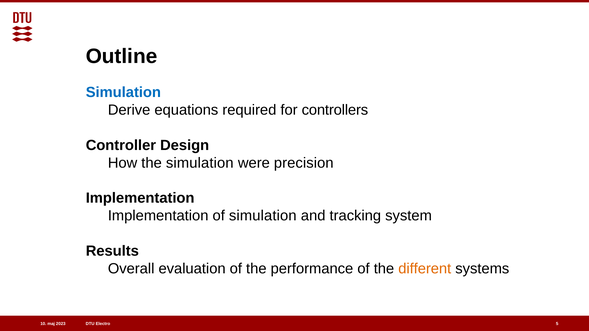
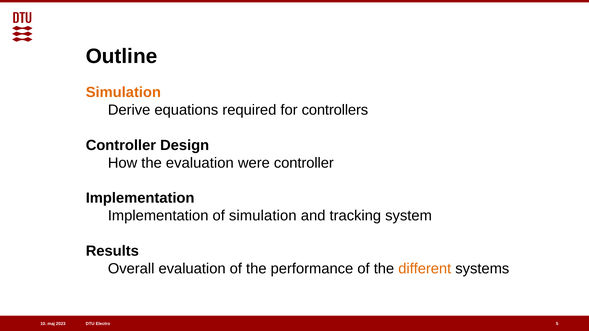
Simulation colour: blue -> orange (123, 92)
the simulation: simulation -> evaluation (200, 163)
were precision: precision -> controller (304, 163)
